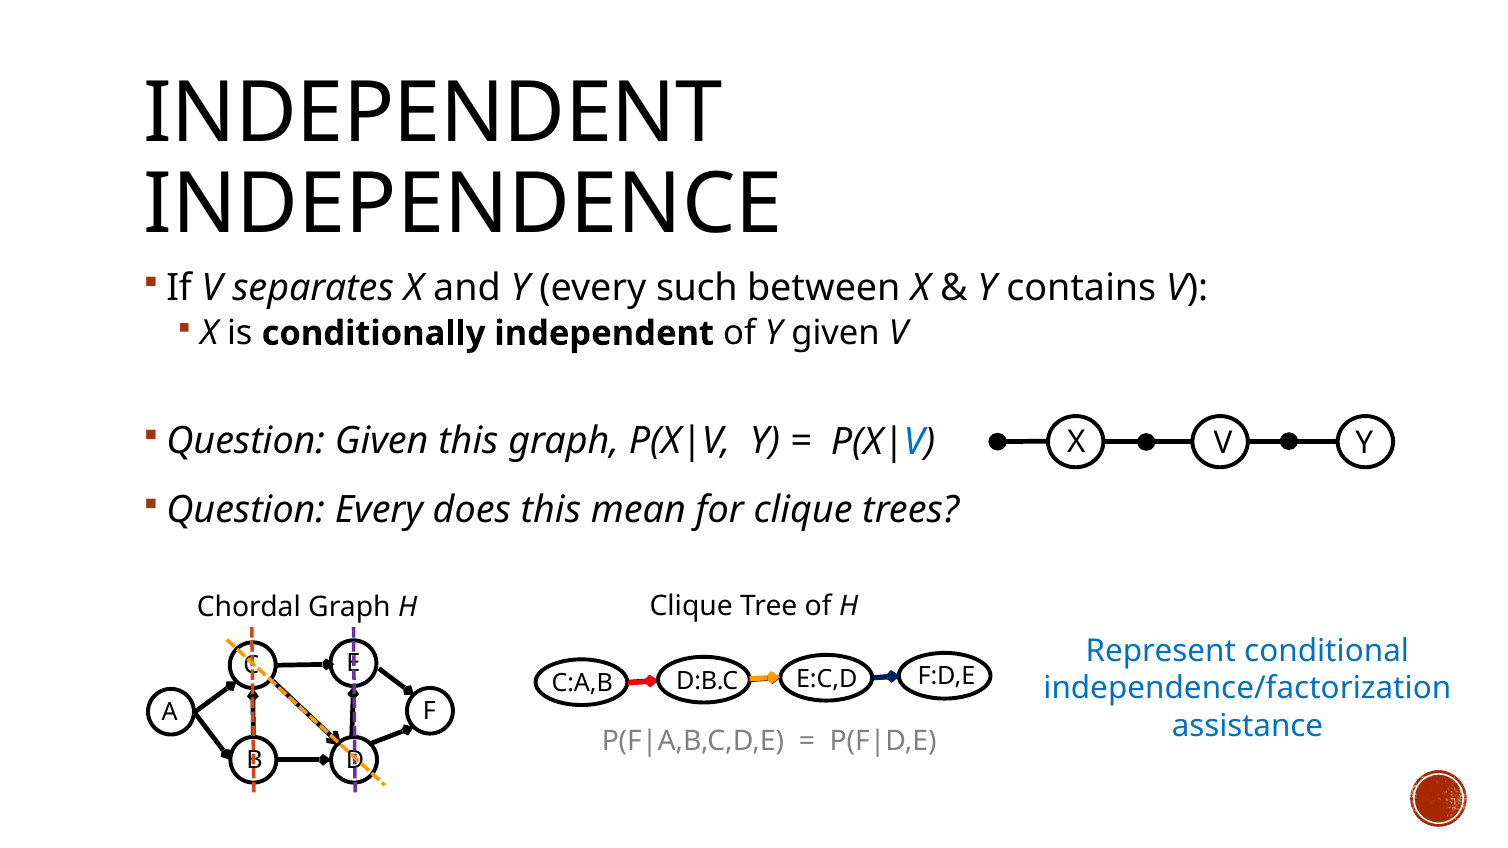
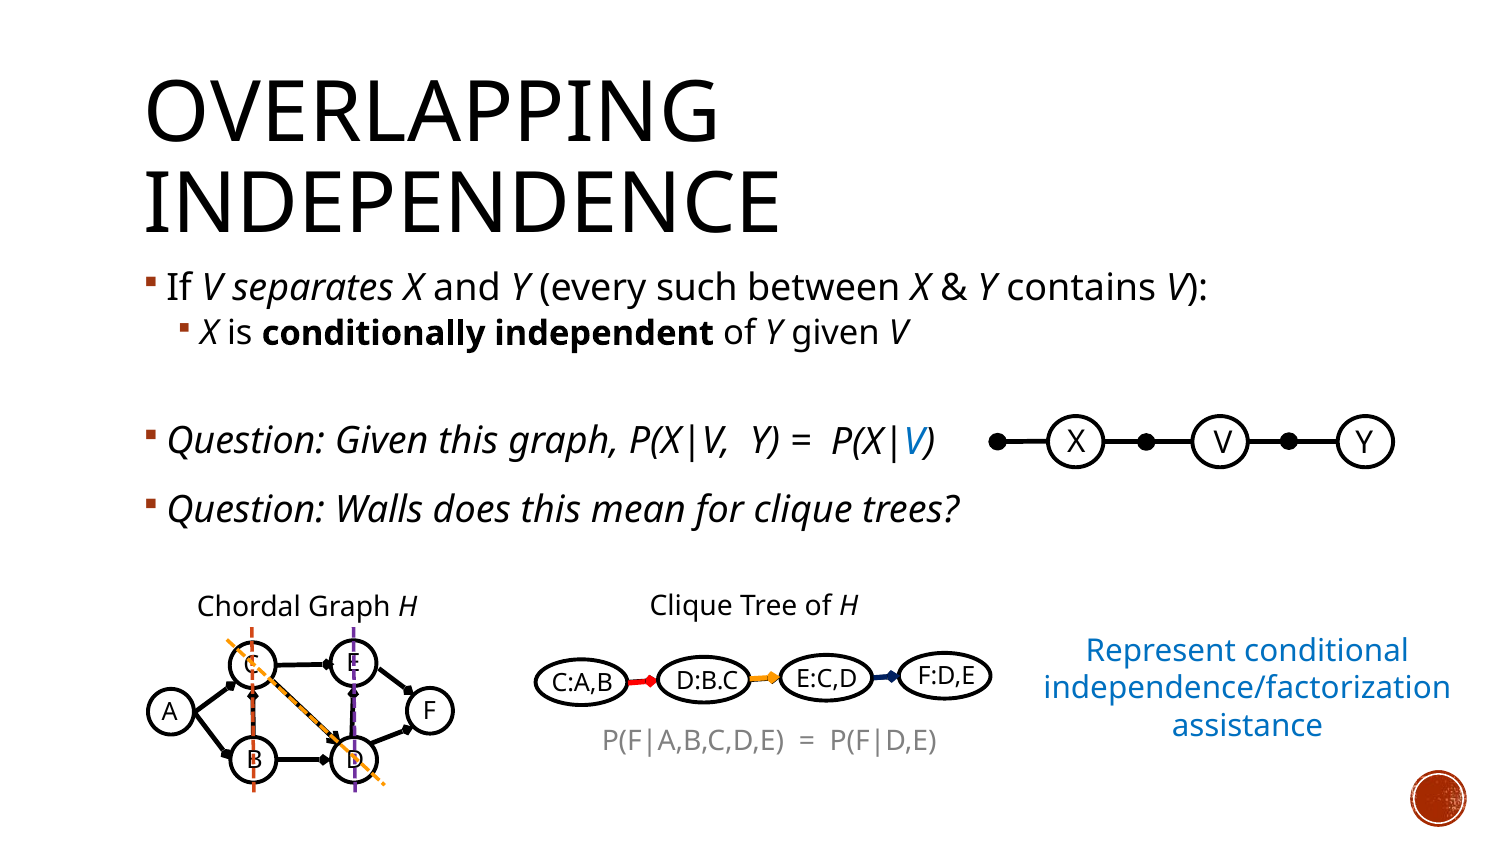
INDEPENDENT: INDEPENDENT -> OVERLAPPING (433, 113)
Question Every: Every -> Walls (379, 510)
